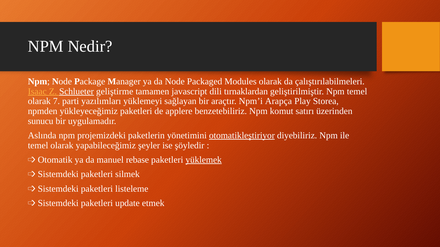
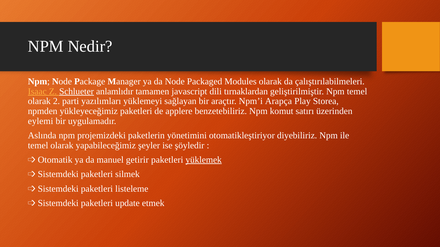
geliştirme: geliştirme -> anlamlıdır (115, 92)
7: 7 -> 2 (57, 101)
sunucu: sunucu -> eylemi (41, 121)
otomatikleştiriyor underline: present -> none (242, 136)
rebase: rebase -> getirir (137, 160)
